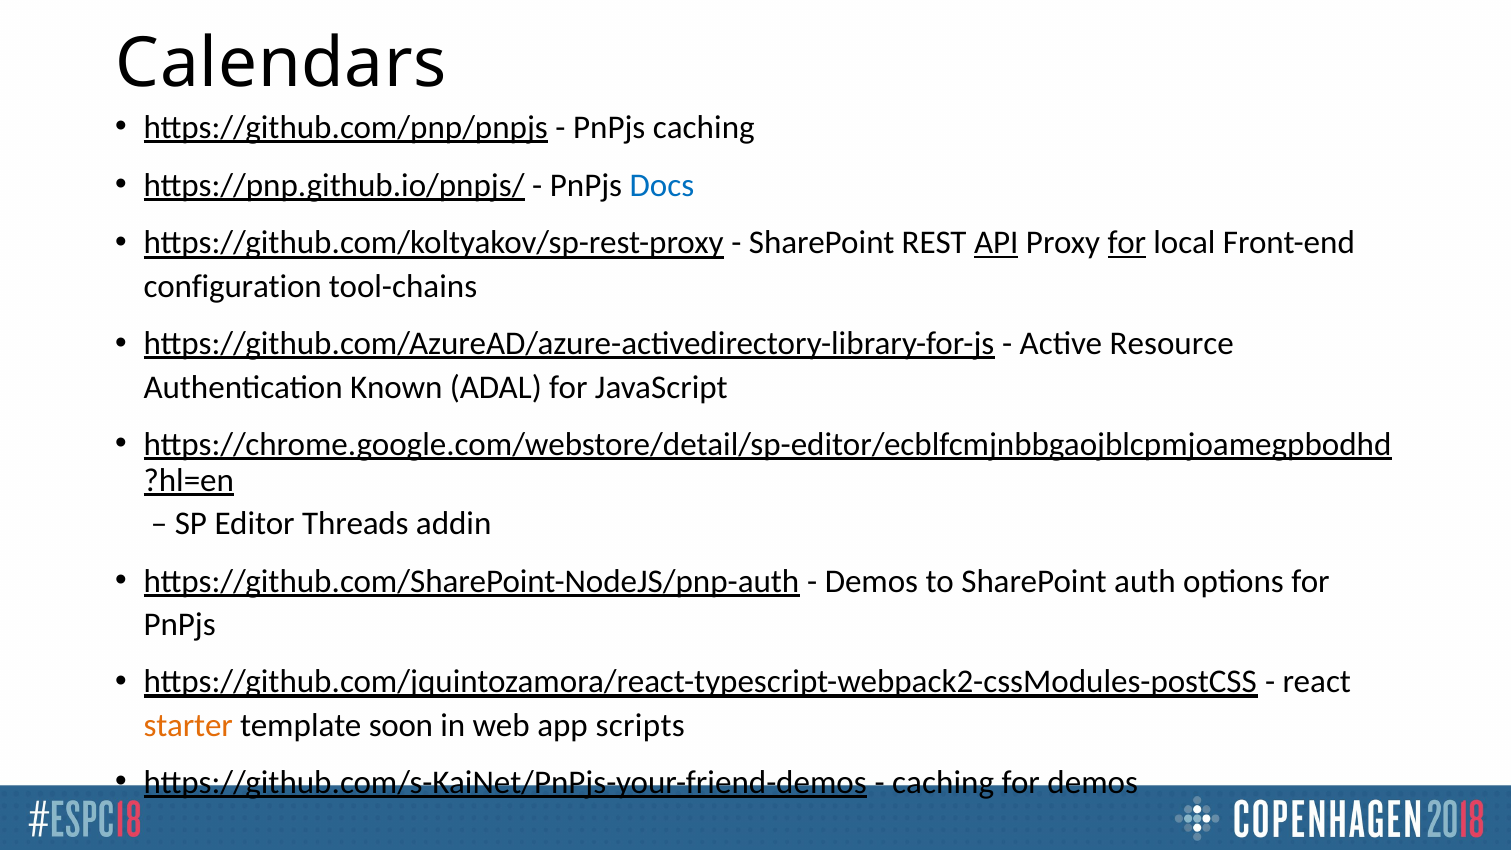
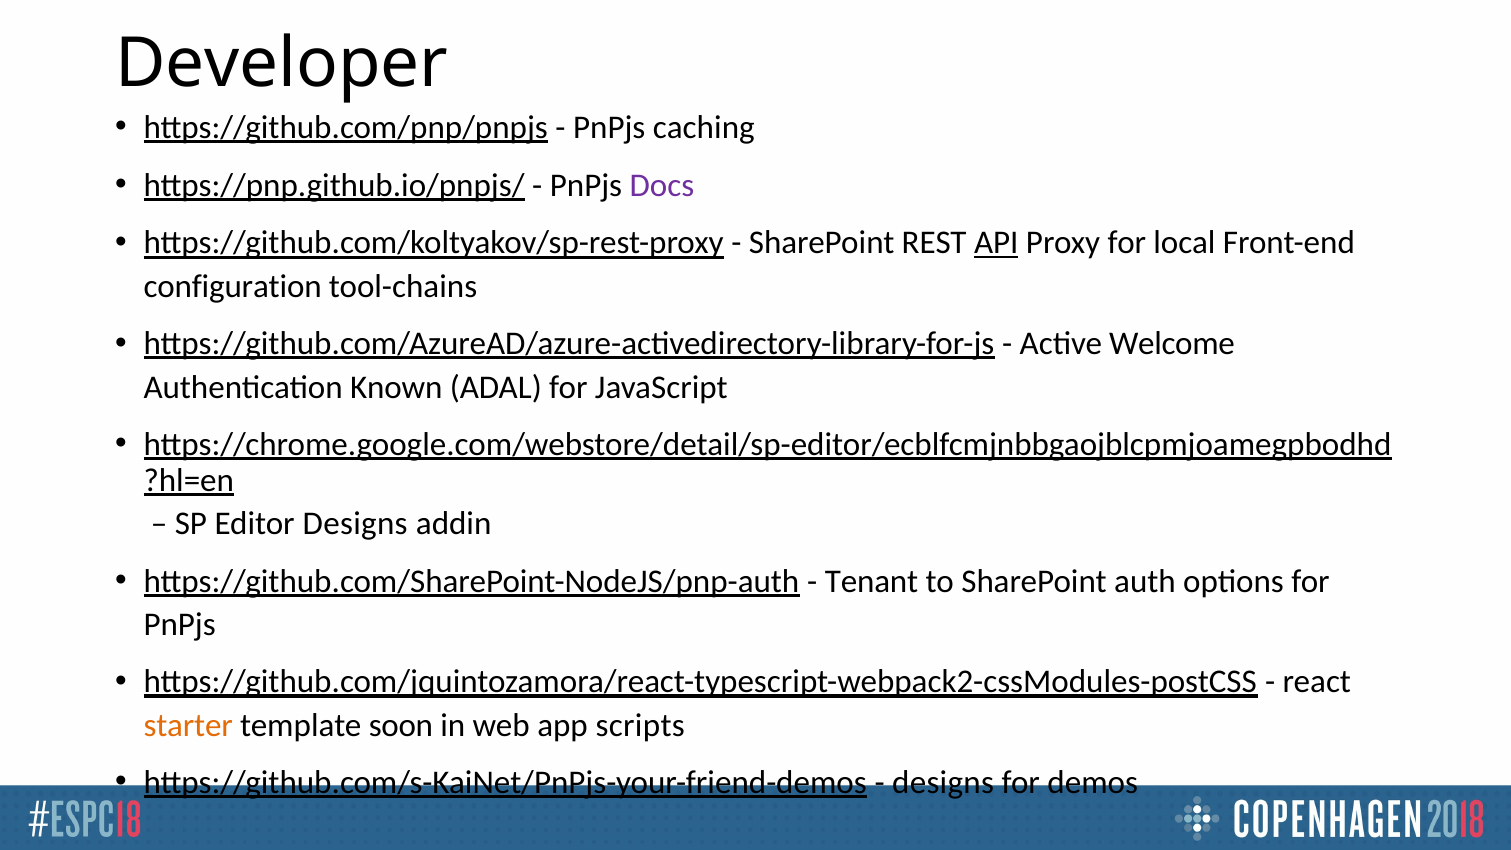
Calendars: Calendars -> Developer (282, 64)
Docs colour: blue -> purple (662, 185)
for underline: present -> none (1127, 243)
Resource: Resource -> Welcome (1172, 344)
Editor Threads: Threads -> Designs (355, 524)
Demos: Demos -> Tenant (872, 581)
caching: caching -> designs (943, 782)
